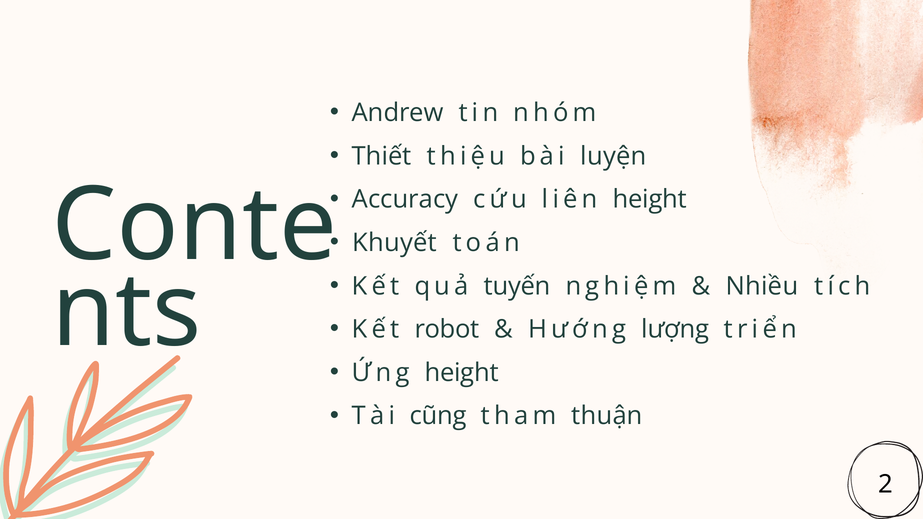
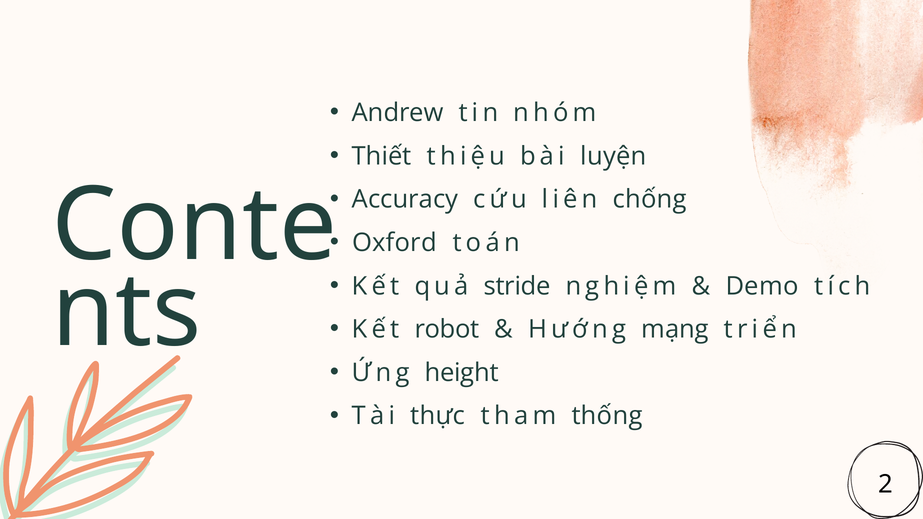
liên height: height -> chống (650, 200)
Khuyết: Khuyết -> Oxford (394, 243)
tuyến: tuyến -> stride (517, 286)
Nhiều: Nhiều -> Demo (762, 286)
lượng: lượng -> mạng (675, 329)
cũng: cũng -> thực (438, 416)
thuận: thuận -> thống (607, 416)
